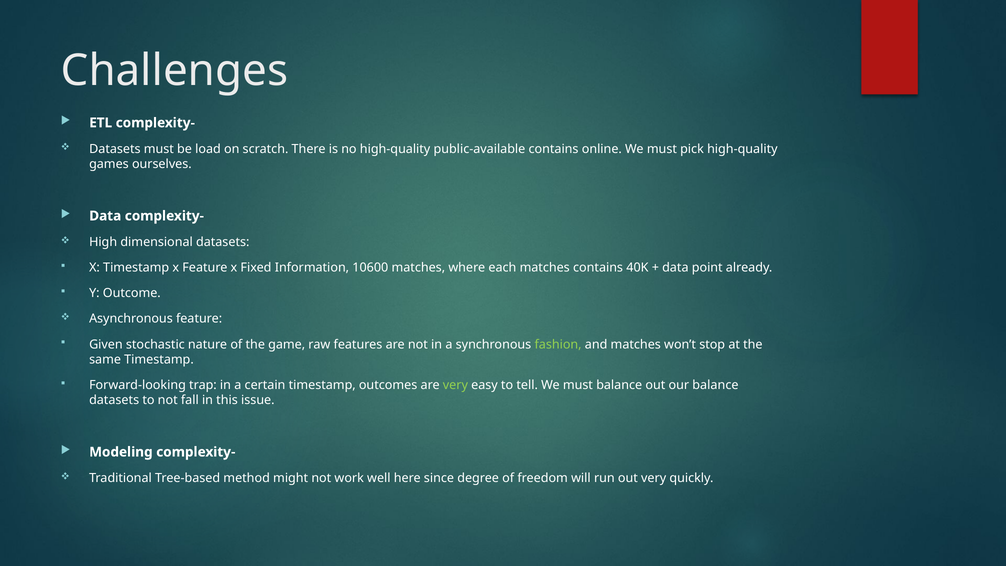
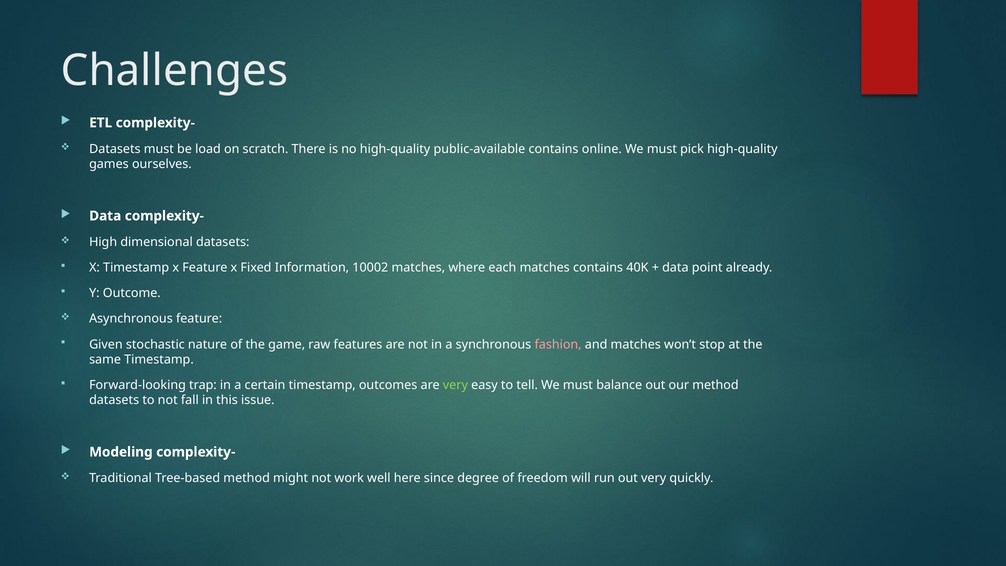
10600: 10600 -> 10002 (370, 268)
fashion colour: light green -> pink (558, 344)
our balance: balance -> method (715, 385)
